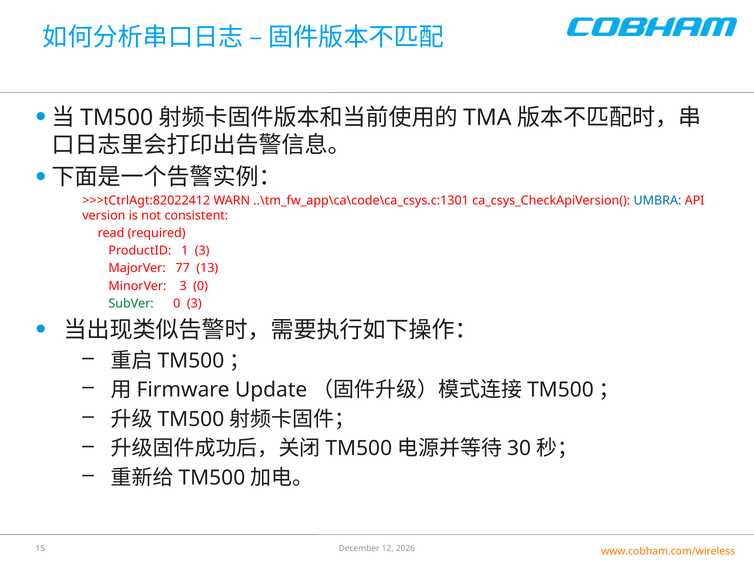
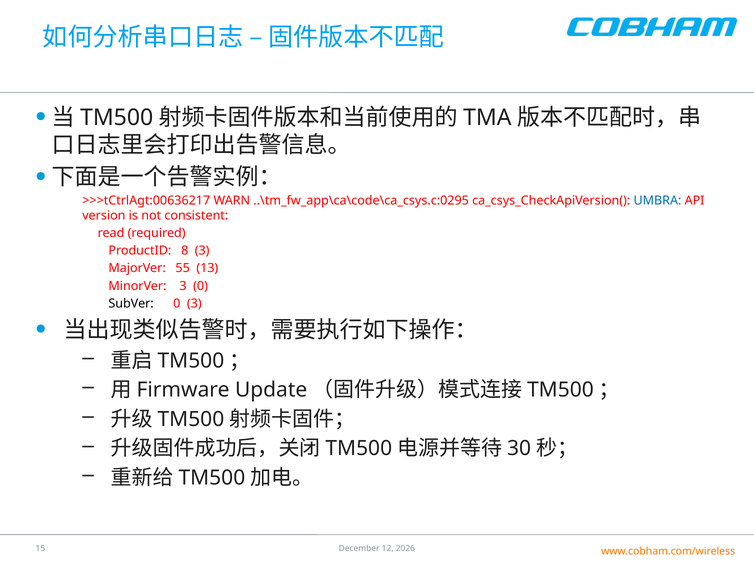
>>>tCtrlAgt:82022412: >>>tCtrlAgt:82022412 -> >>>tCtrlAgt:00636217 (146, 201)
..\tm_fw_app\ca\code\ca_csys.c:1301: ..\tm_fw_app\ca\code\ca_csys.c:1301 -> ..\tm_fw_app\ca\code\ca_csys.c:0295 (361, 201)
1: 1 -> 8 (185, 251)
77: 77 -> 55 (183, 269)
SubVer colour: green -> black (131, 304)
